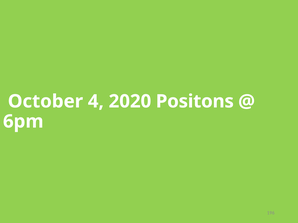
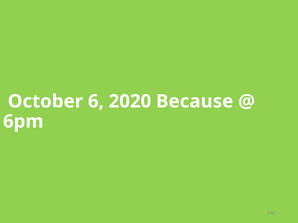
4: 4 -> 6 (96, 102)
Positons: Positons -> Because (195, 102)
